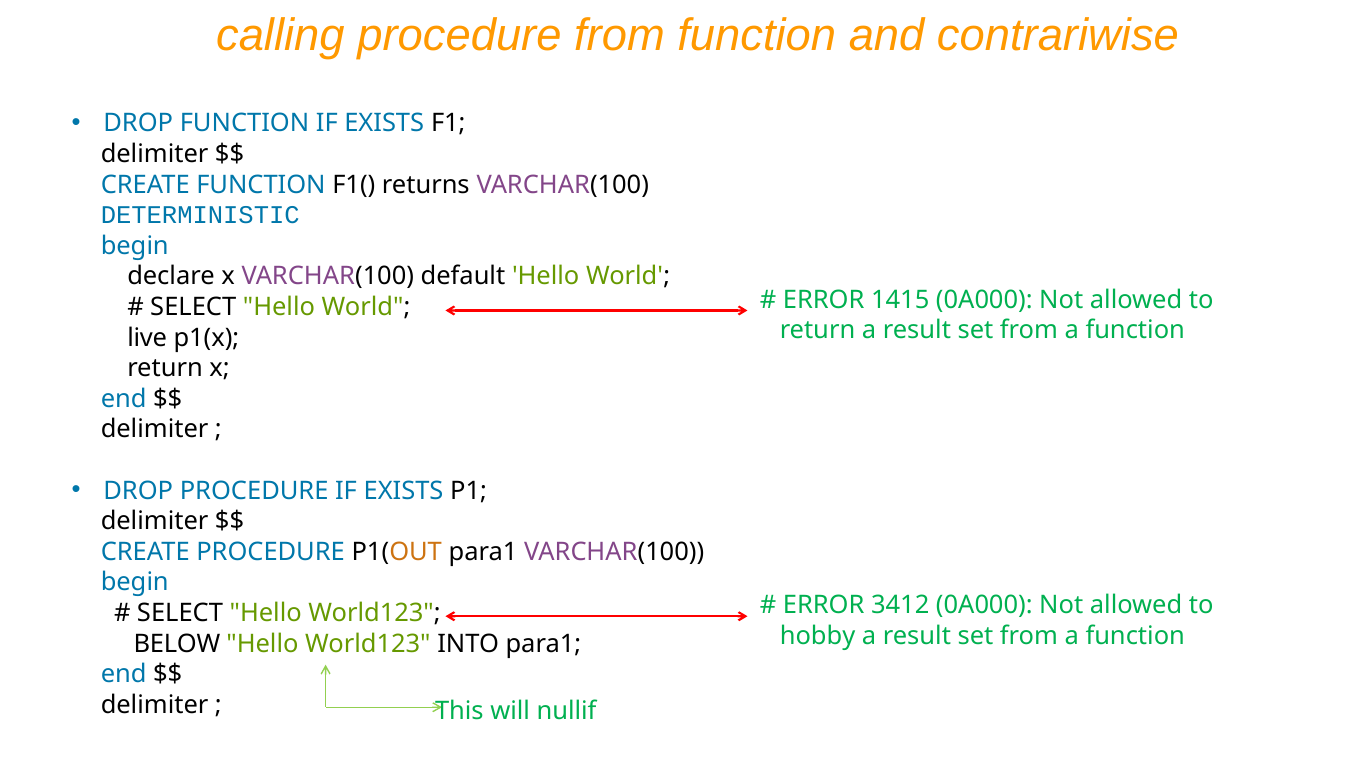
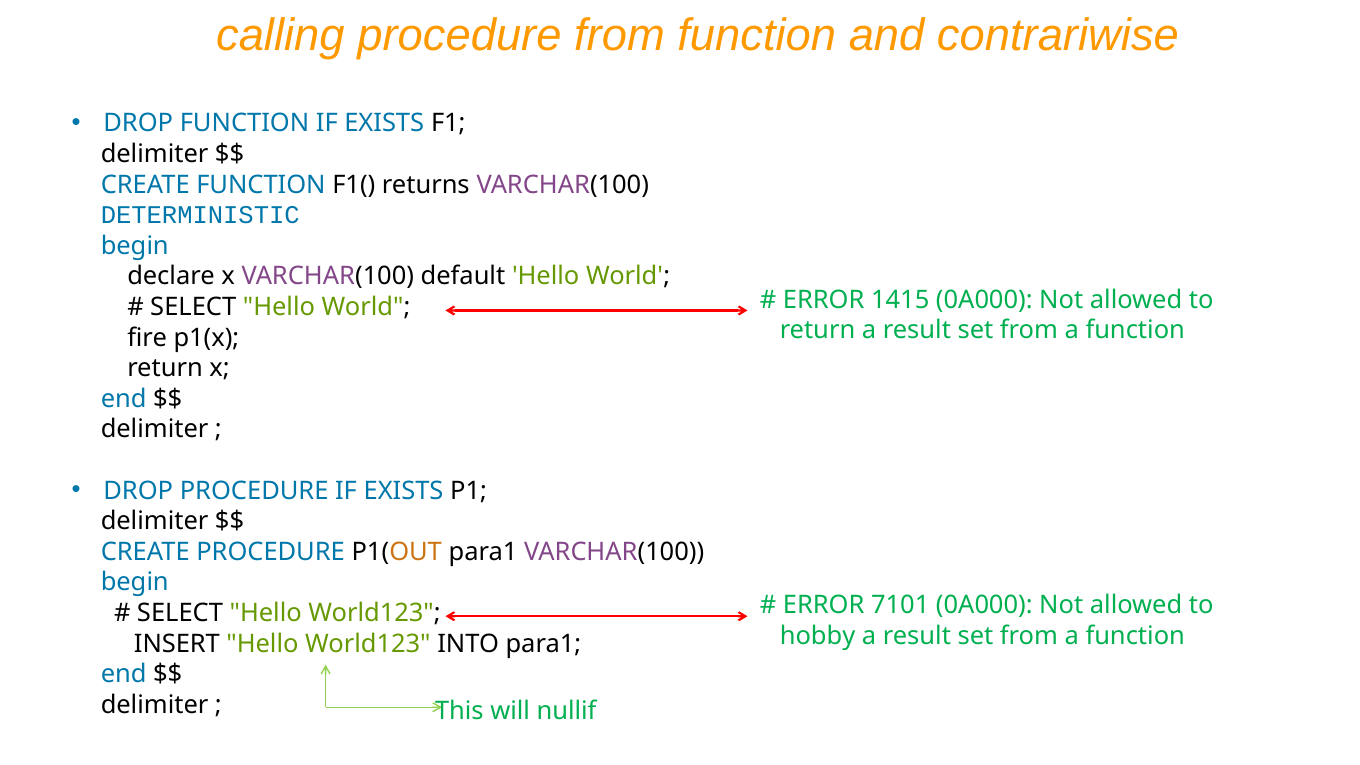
live: live -> fire (147, 338)
3412: 3412 -> 7101 (900, 605)
BELOW: BELOW -> INSERT (177, 644)
